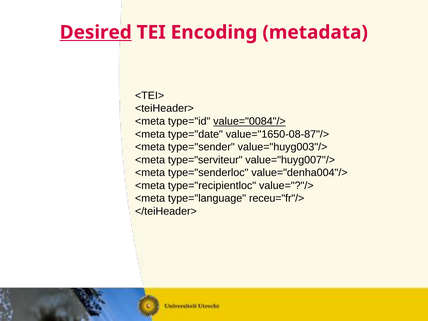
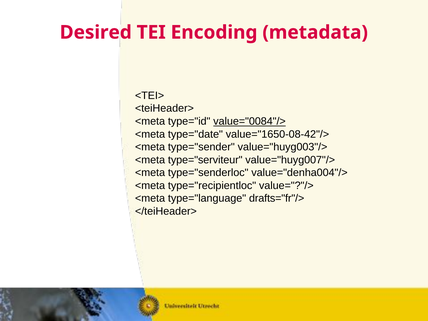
Desired underline: present -> none (96, 32)
value="1650-08-87"/>: value="1650-08-87"/> -> value="1650-08-42"/> (277, 134)
receu="fr"/>: receu="fr"/> -> drafts="fr"/> (277, 198)
